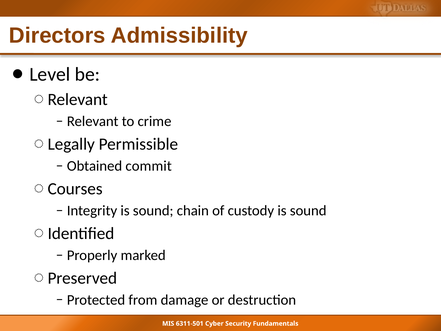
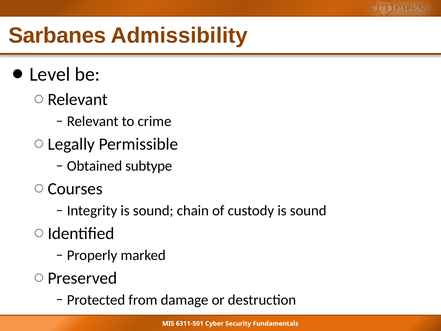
Directors: Directors -> Sarbanes (57, 35)
commit: commit -> subtype (149, 166)
